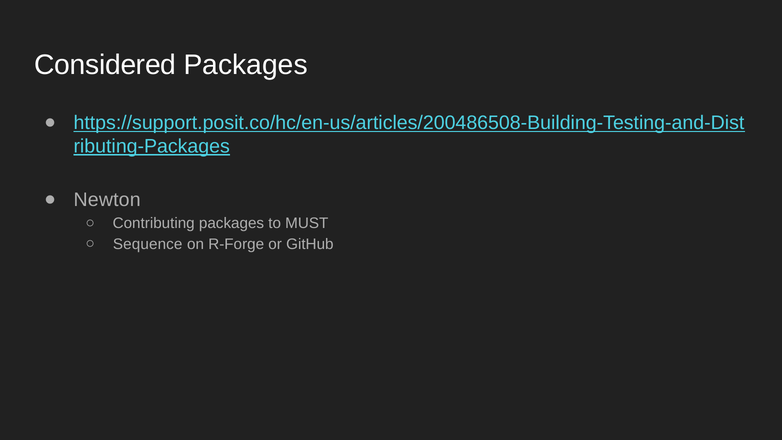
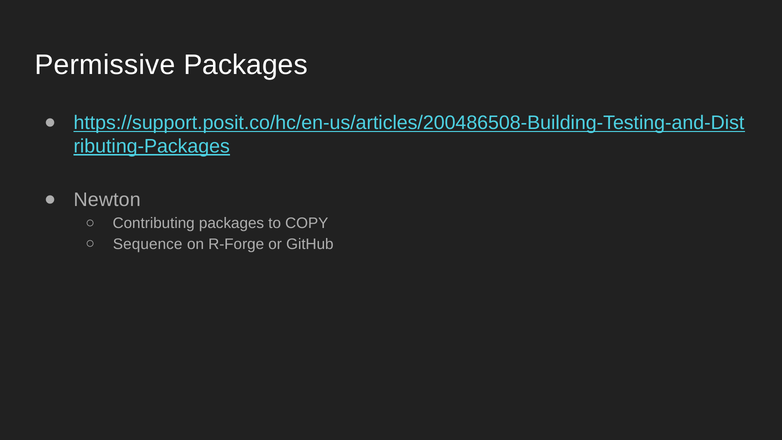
Considered: Considered -> Permissive (105, 65)
MUST: MUST -> COPY (307, 223)
